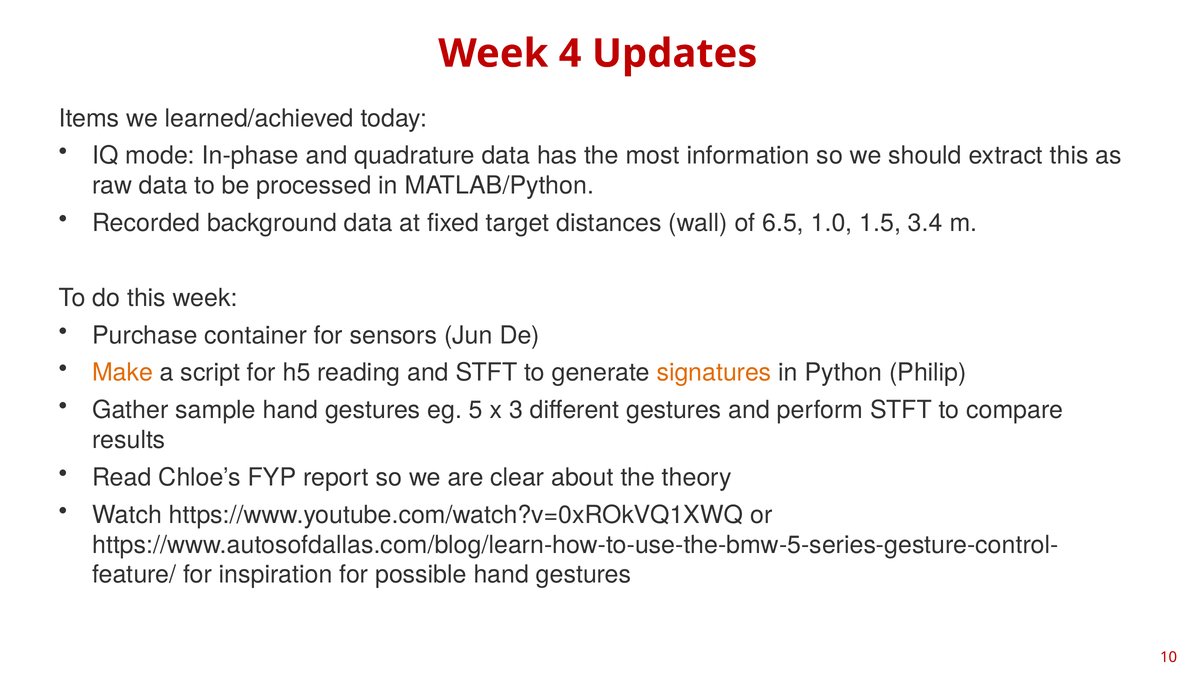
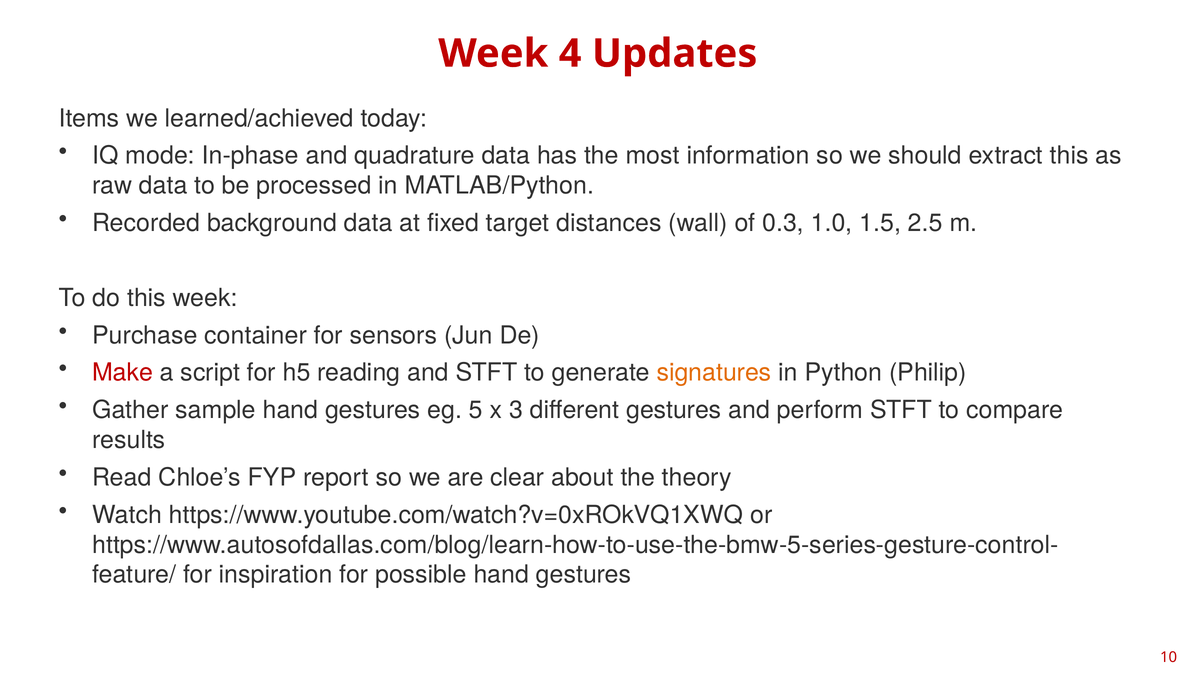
6.5: 6.5 -> 0.3 (783, 223)
3.4: 3.4 -> 2.5 (925, 223)
Make colour: orange -> red (123, 373)
